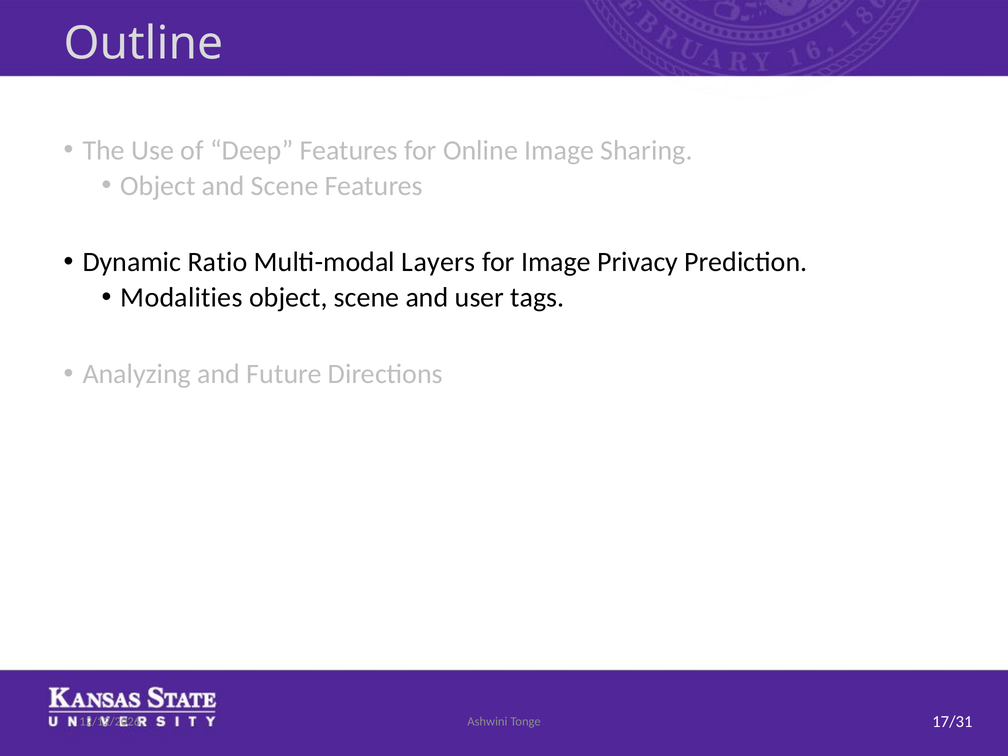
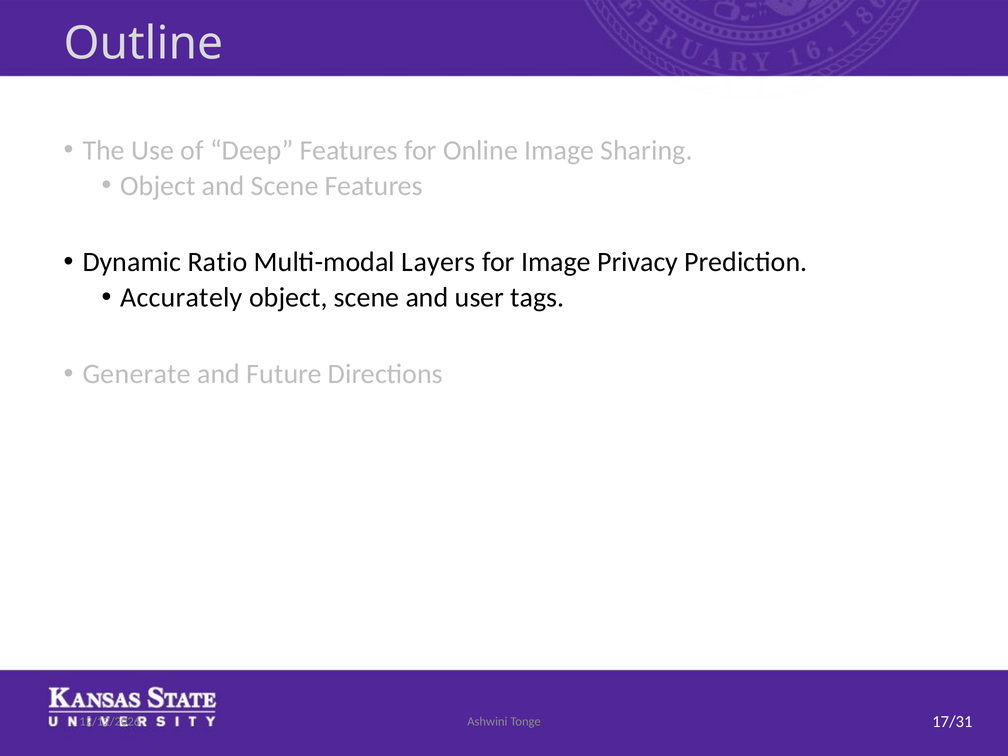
Modalities: Modalities -> Accurately (181, 298)
Analyzing: Analyzing -> Generate (137, 374)
